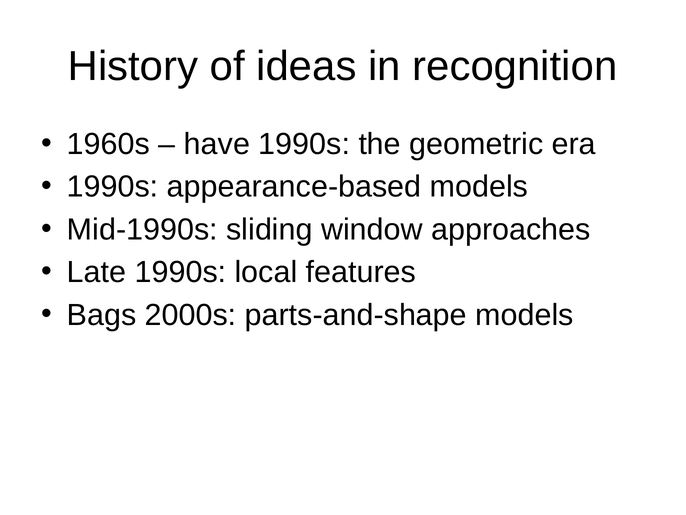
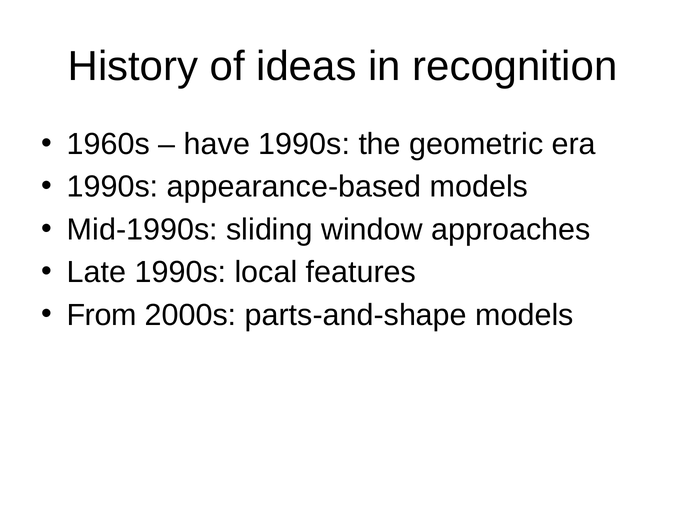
Bags: Bags -> From (102, 315)
